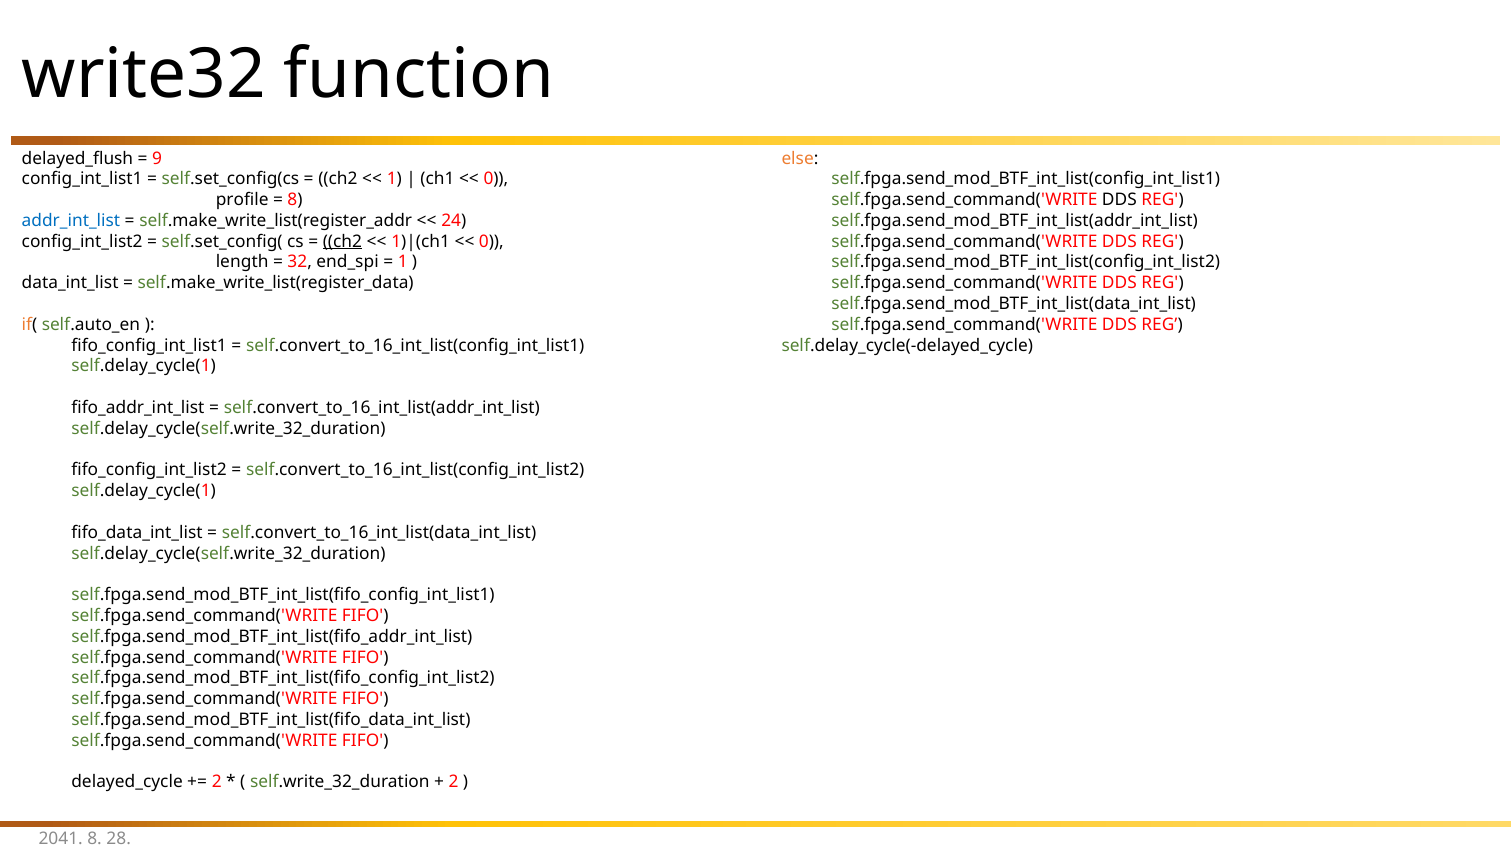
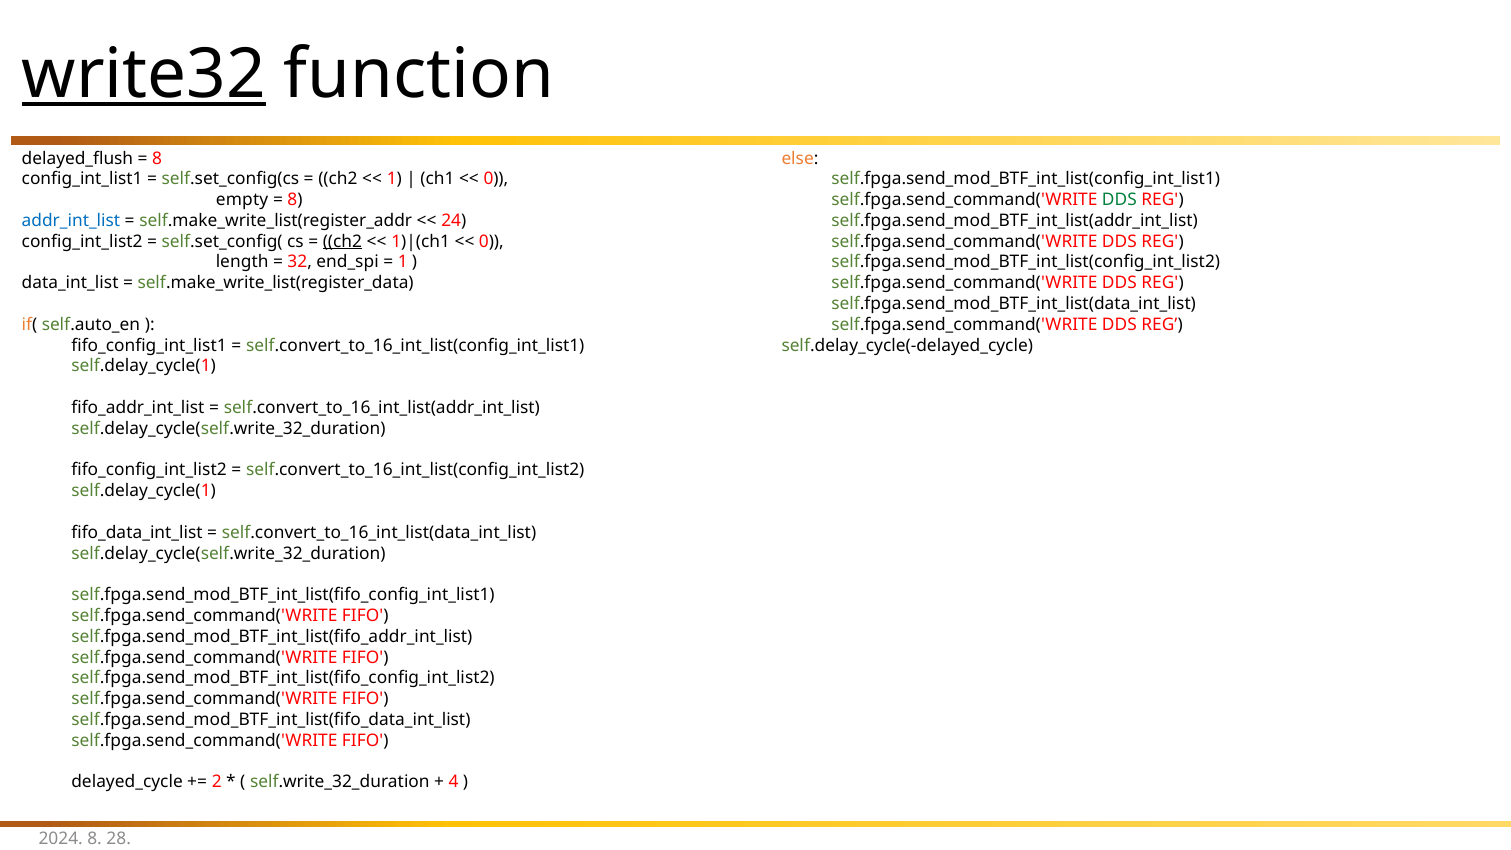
write32 underline: none -> present (144, 74)
9: 9 -> 8 (157, 158)
profile: profile -> empty (242, 200)
DDS colour: black -> green (1119, 200)
2: 2 -> 4 (454, 782)
2041: 2041 -> 2024 (61, 839)
